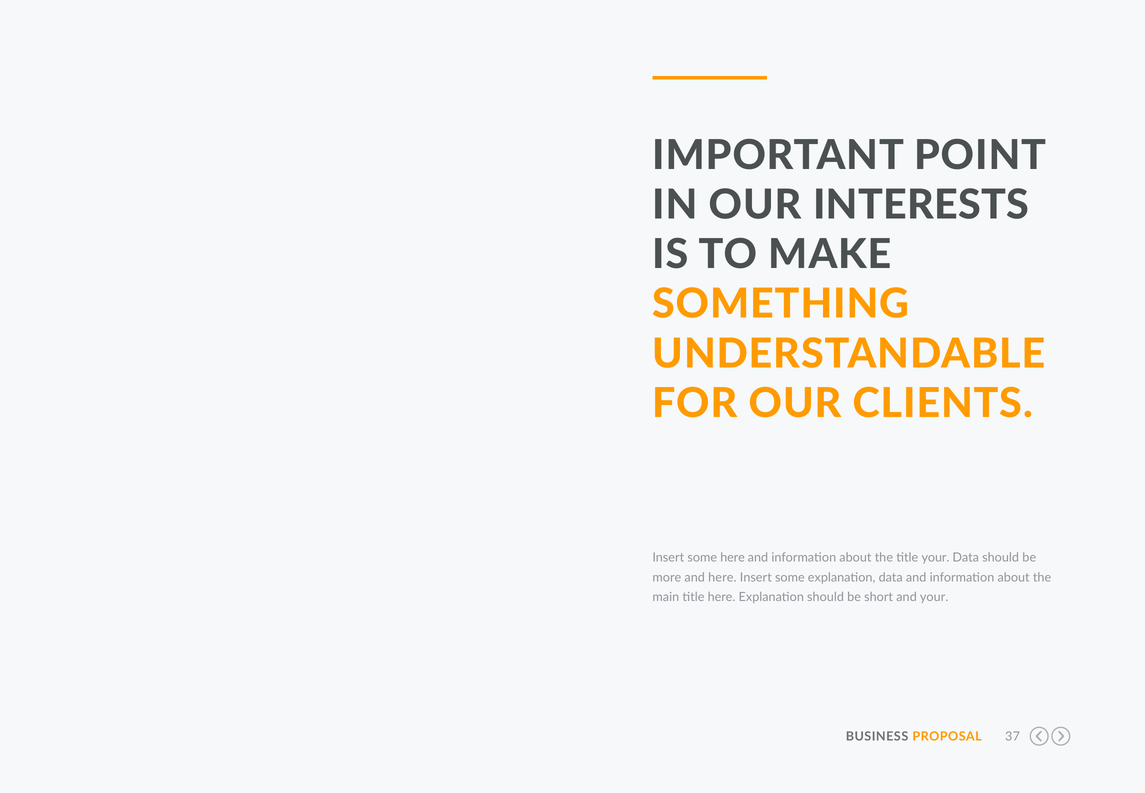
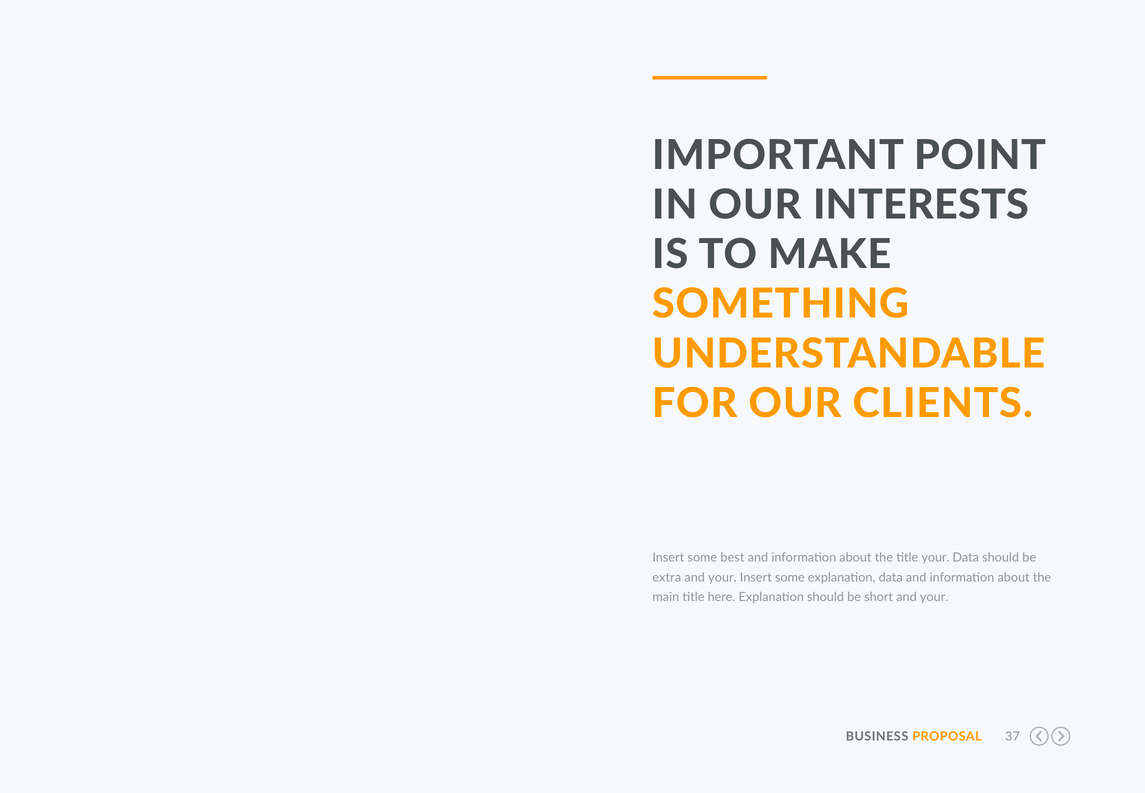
some here: here -> best (732, 557)
more: more -> extra (667, 577)
here: here -> your (722, 577)
